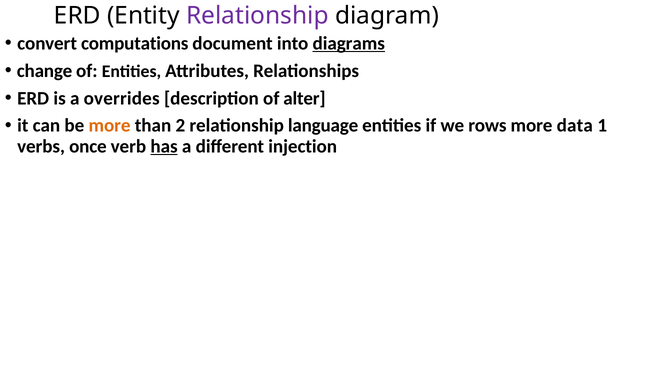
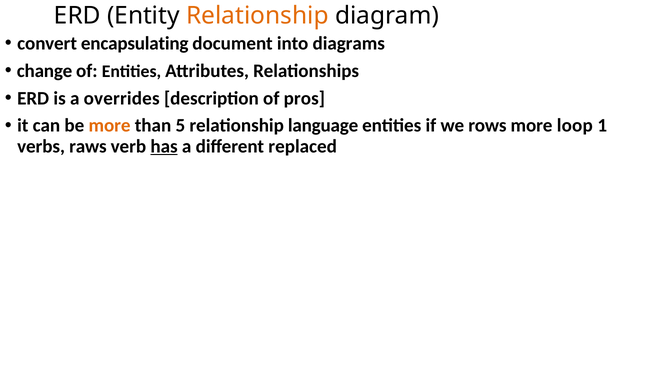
Relationship colour: purple -> orange (257, 16)
computations: computations -> encapsulating (135, 43)
diagrams underline: present -> none (349, 43)
alter: alter -> pros (304, 98)
2: 2 -> 5 (180, 126)
data: data -> loop (575, 126)
once: once -> raws (88, 146)
injection: injection -> replaced (303, 146)
